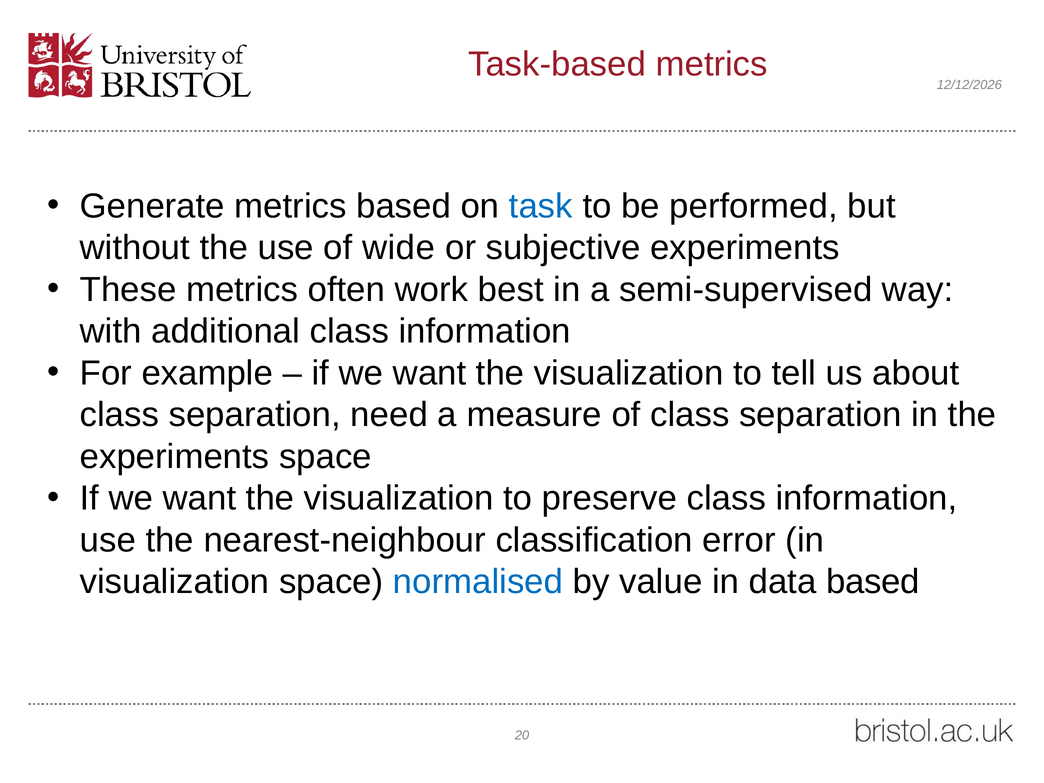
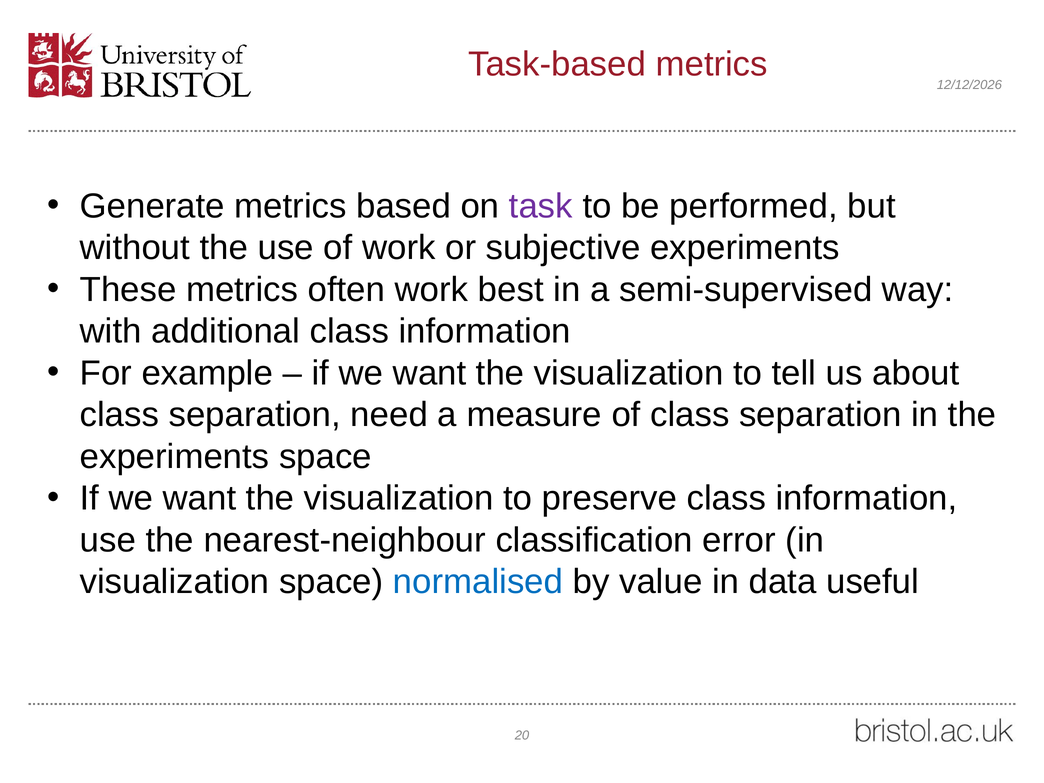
task colour: blue -> purple (541, 206)
of wide: wide -> work (399, 248)
data based: based -> useful (873, 582)
